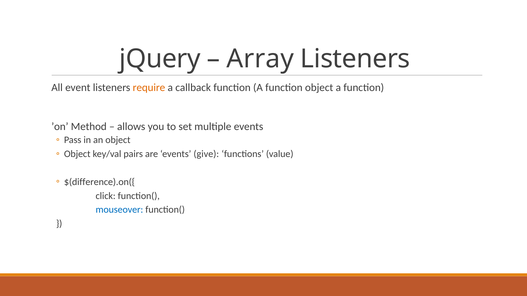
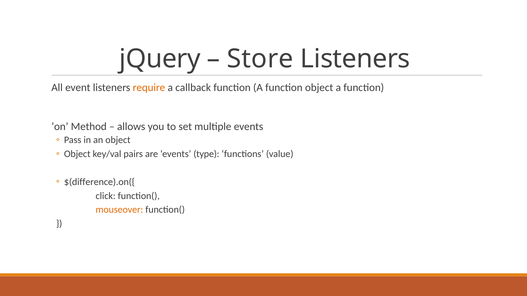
Array: Array -> Store (260, 59)
give: give -> type (206, 154)
mouseover colour: blue -> orange (119, 210)
